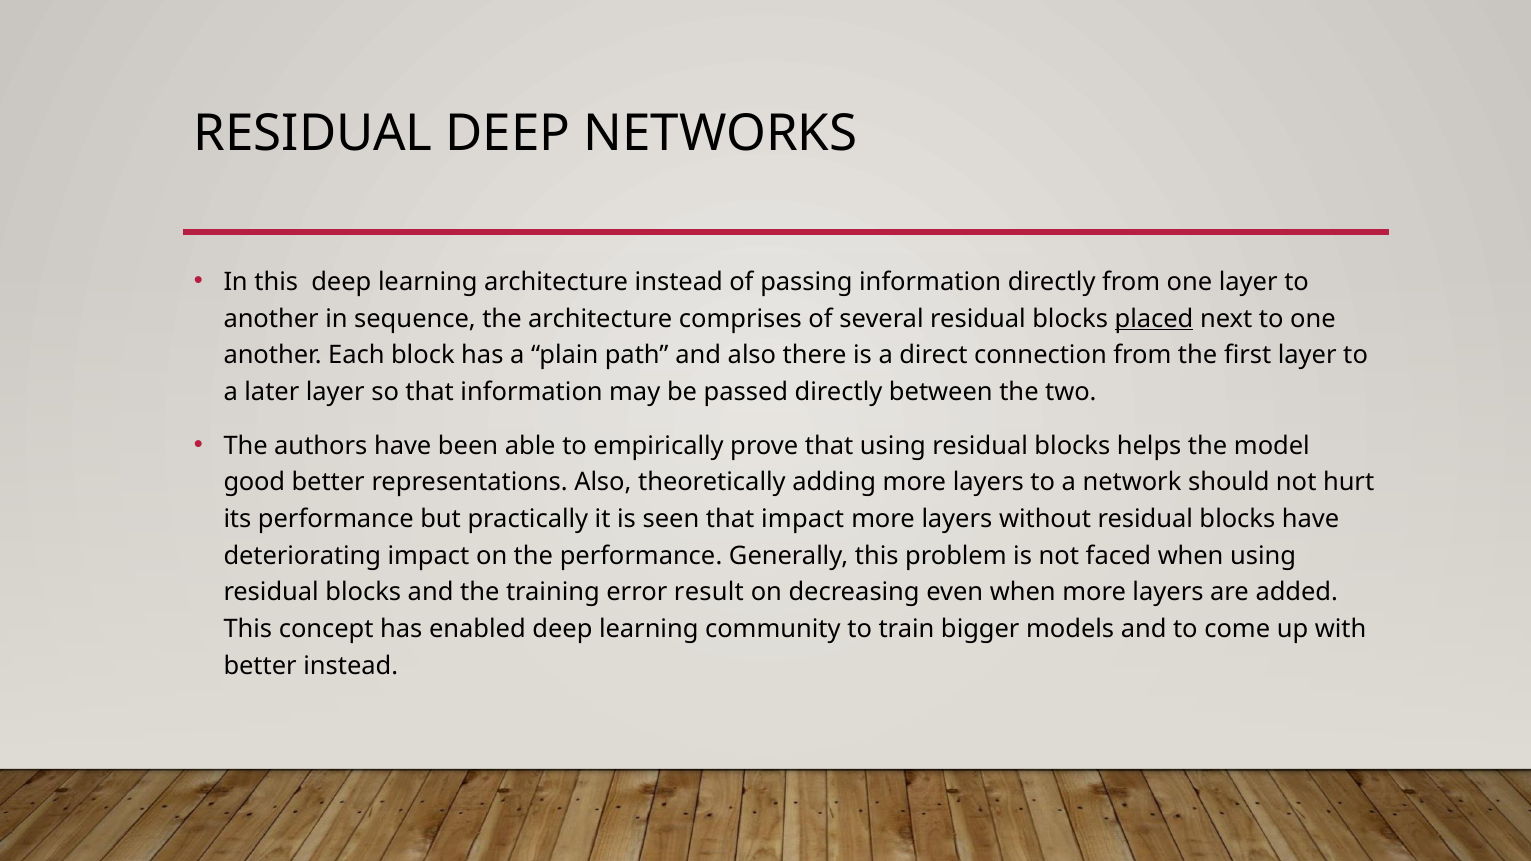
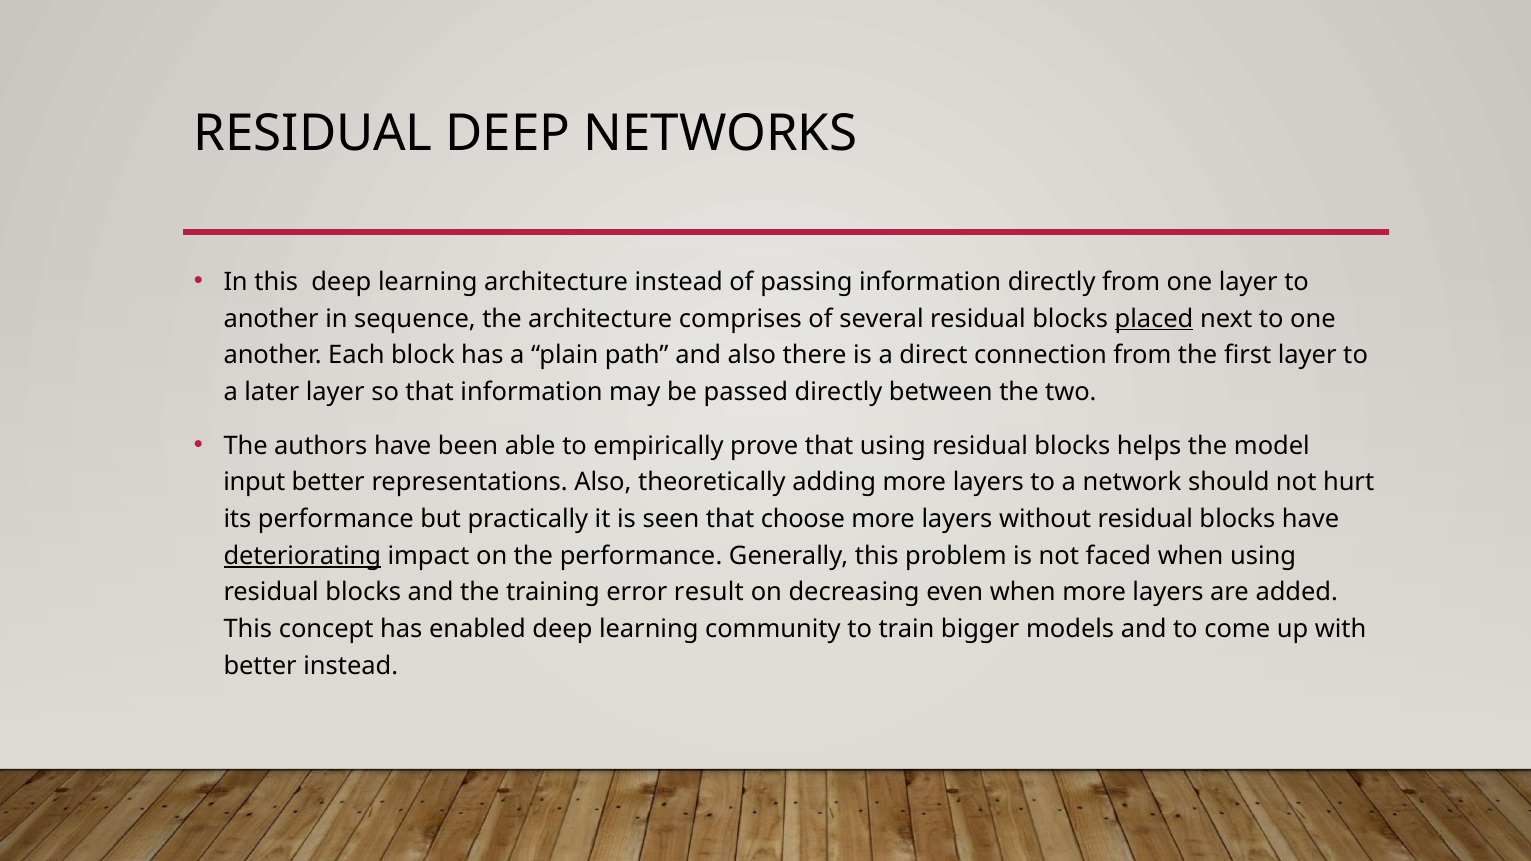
good: good -> input (254, 483)
that impact: impact -> choose (803, 519)
deteriorating underline: none -> present (302, 556)
